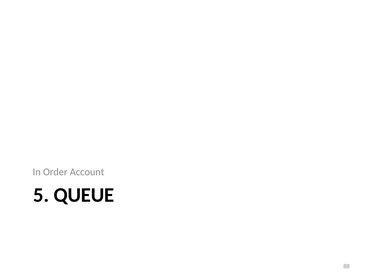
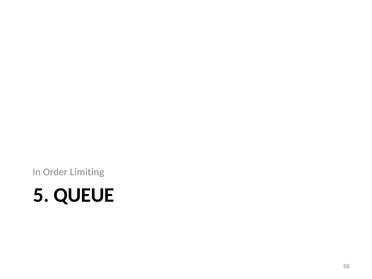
Account: Account -> Limiting (87, 172)
